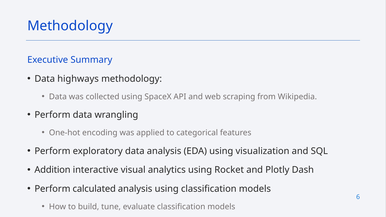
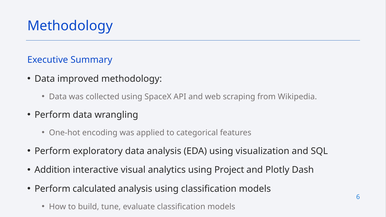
highways: highways -> improved (78, 79)
Rocket: Rocket -> Project (229, 170)
